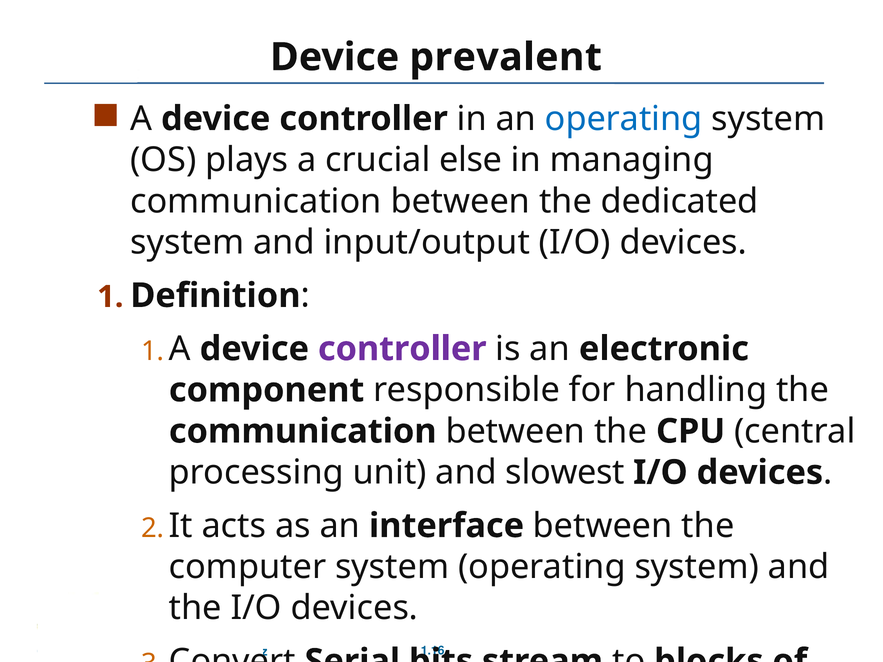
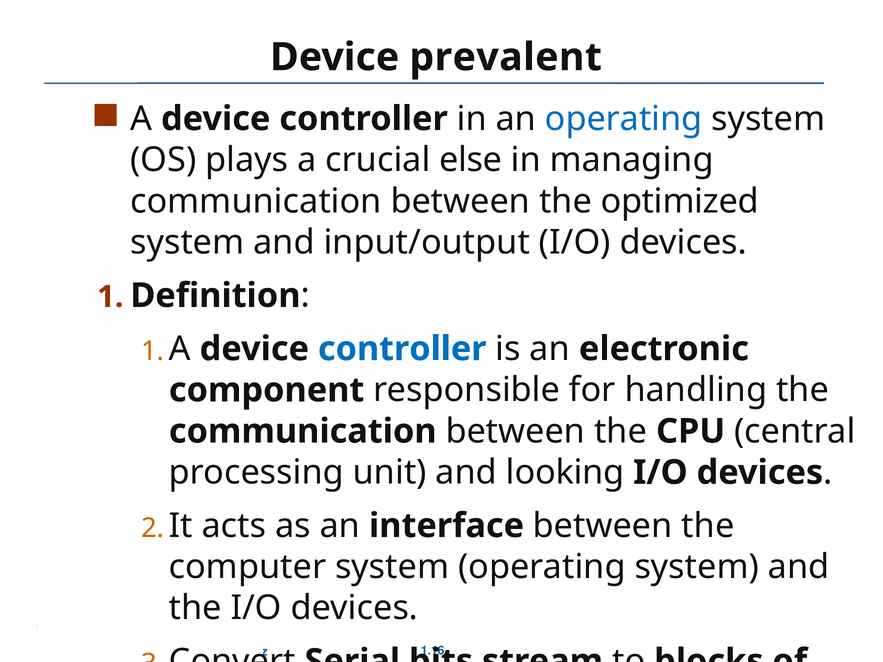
dedicated: dedicated -> optimized (680, 201)
controller colour: purple -> blue (402, 349)
slowest: slowest -> looking (565, 473)
